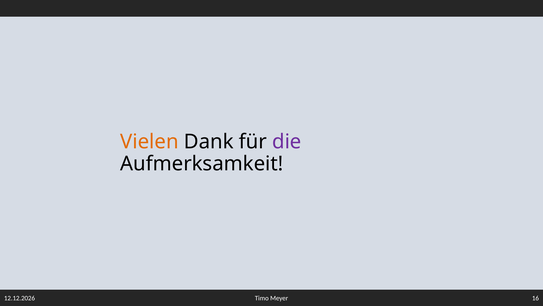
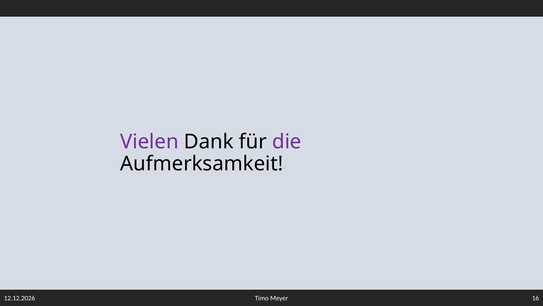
Vielen colour: orange -> purple (149, 142)
